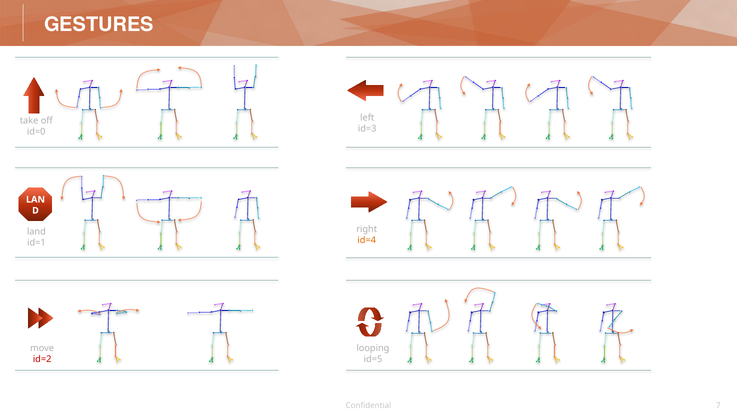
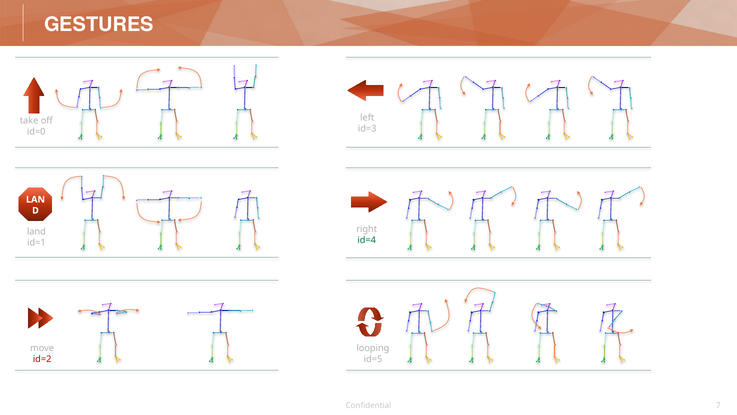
id=4 colour: orange -> green (367, 240)
